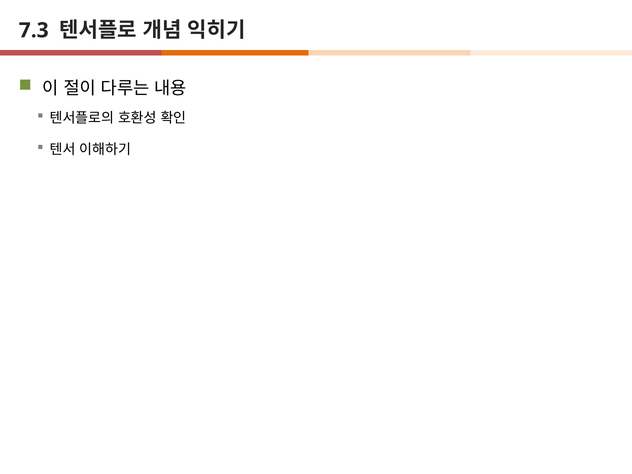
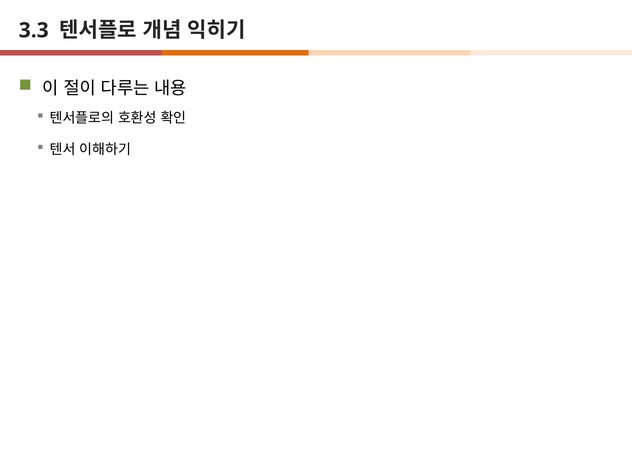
7.3: 7.3 -> 3.3 (34, 30)
